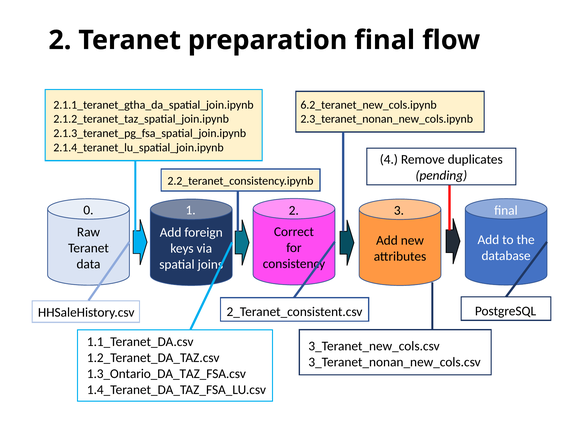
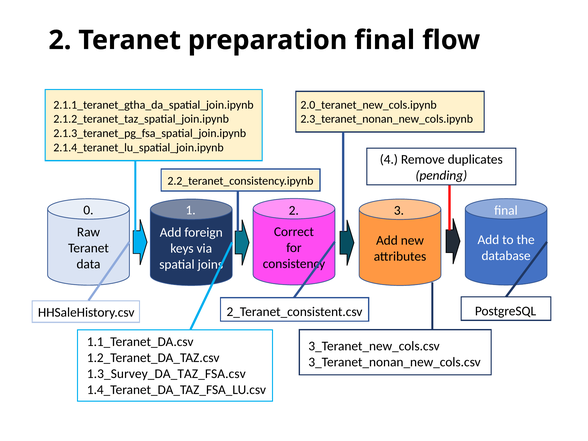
6.2_teranet_new_cols.ipynb: 6.2_teranet_new_cols.ipynb -> 2.0_teranet_new_cols.ipynb (369, 105)
1.3_Ontario_DA_TAZ_FSA.csv: 1.3_Ontario_DA_TAZ_FSA.csv -> 1.3_Survey_DA_TAZ_FSA.csv (166, 374)
